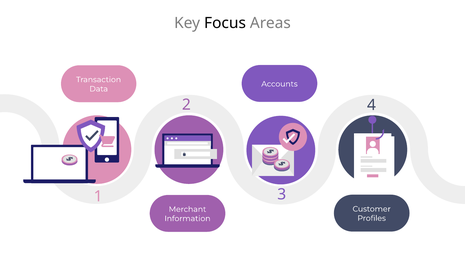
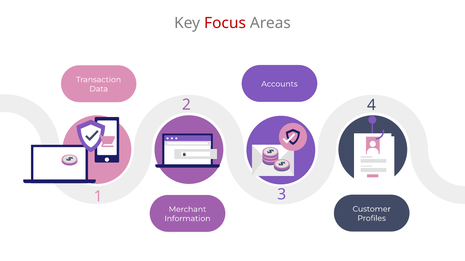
Focus colour: black -> red (225, 23)
